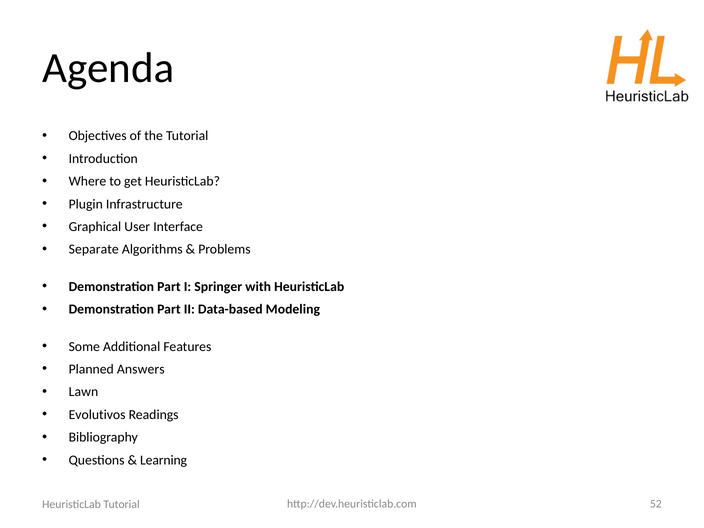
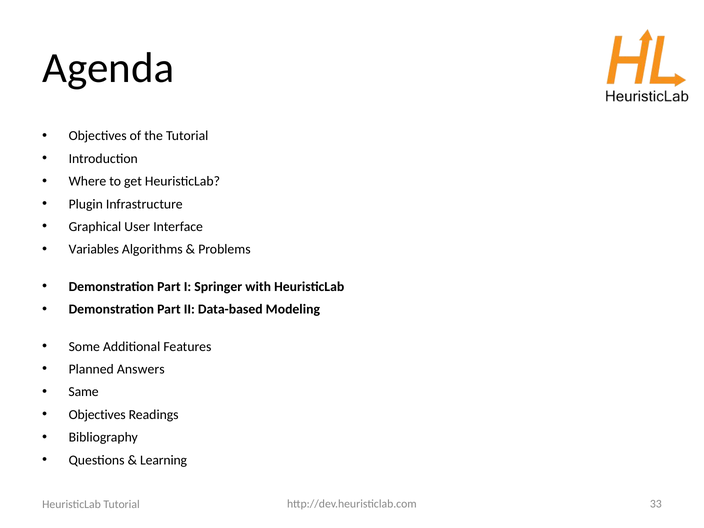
Separate: Separate -> Variables (94, 249)
Lawn: Lawn -> Same (84, 392)
Evolutivos: Evolutivos -> Objectives (97, 415)
52: 52 -> 33 (656, 504)
